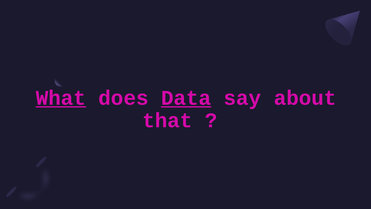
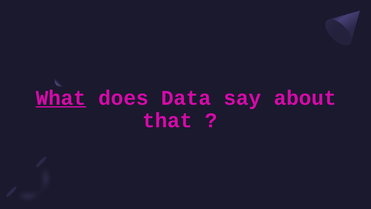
Data underline: present -> none (186, 98)
